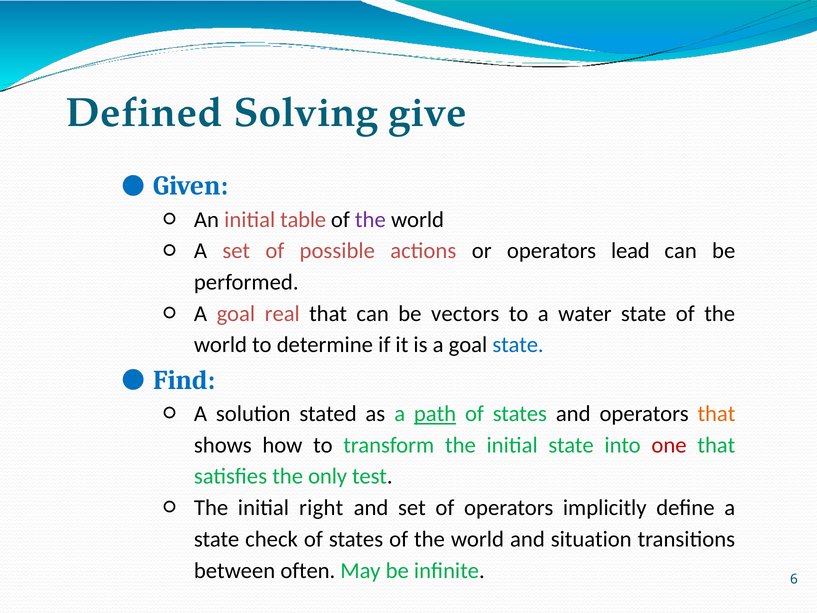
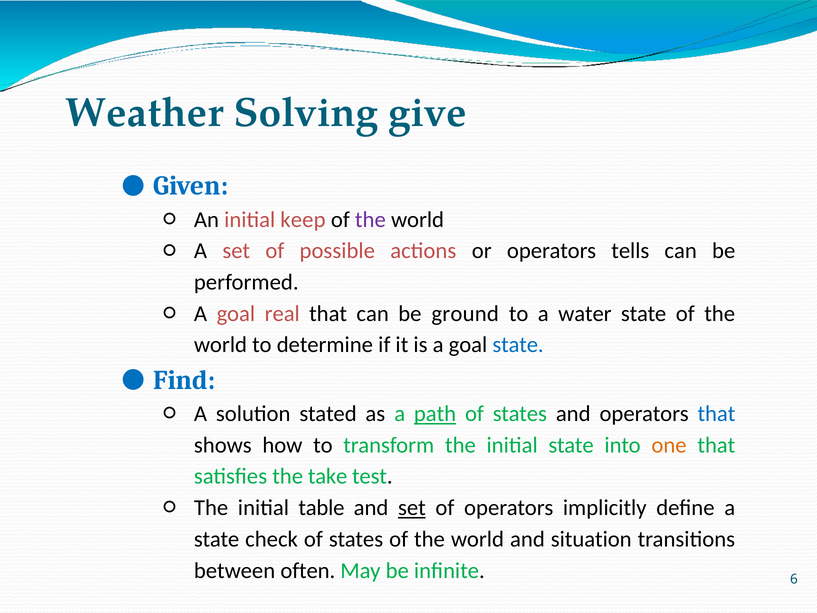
Defined: Defined -> Weather (144, 113)
table: table -> keep (303, 219)
lead: lead -> tells (630, 251)
vectors: vectors -> ground (465, 313)
that colour: orange -> blue (716, 414)
one colour: red -> orange (669, 445)
only: only -> take (328, 476)
right: right -> table (321, 508)
set underline: none -> present (412, 508)
